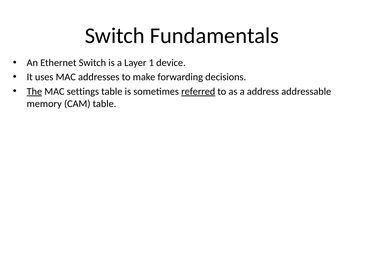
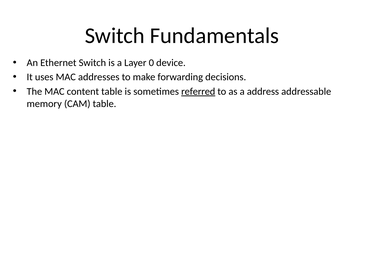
1: 1 -> 0 (151, 63)
The underline: present -> none (34, 91)
settings: settings -> content (83, 91)
